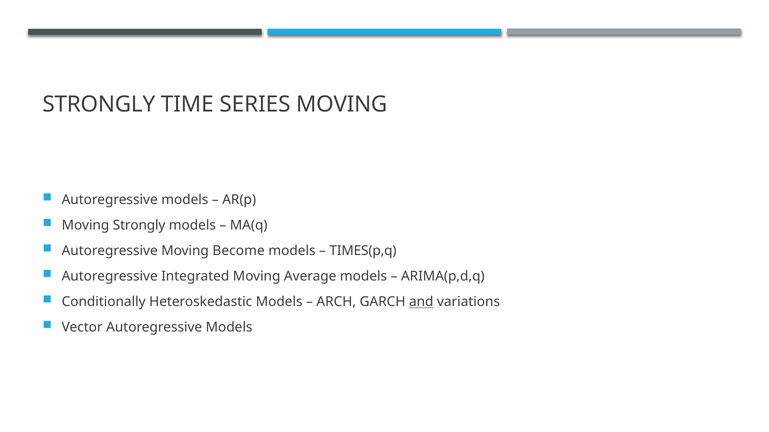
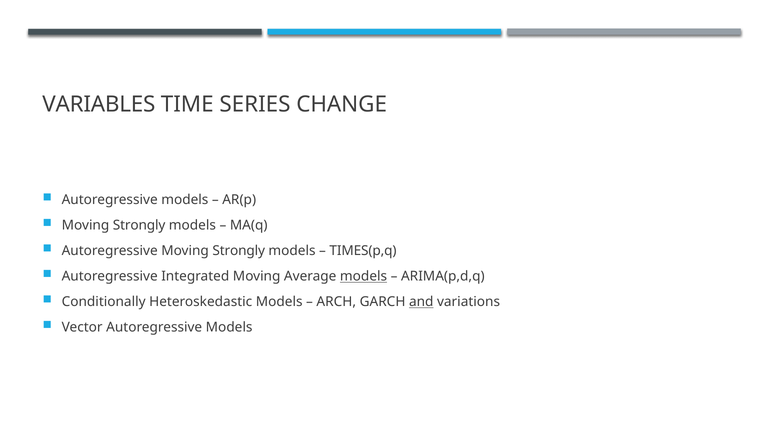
STRONGLY: STRONGLY -> VARIABLES (99, 104)
SERIES MOVING: MOVING -> CHANGE (342, 104)
Autoregressive Moving Become: Become -> Strongly (239, 251)
models underline: none -> present (364, 277)
